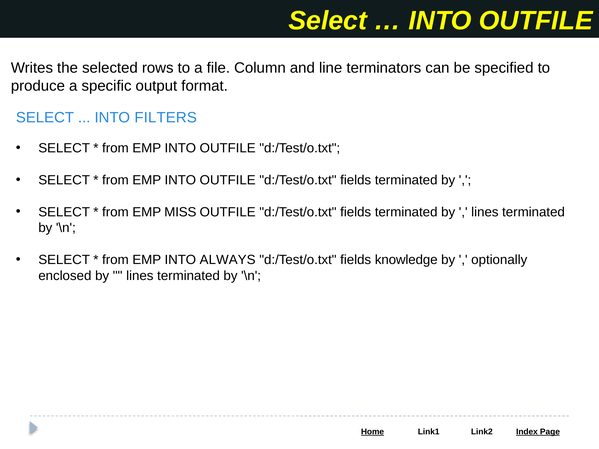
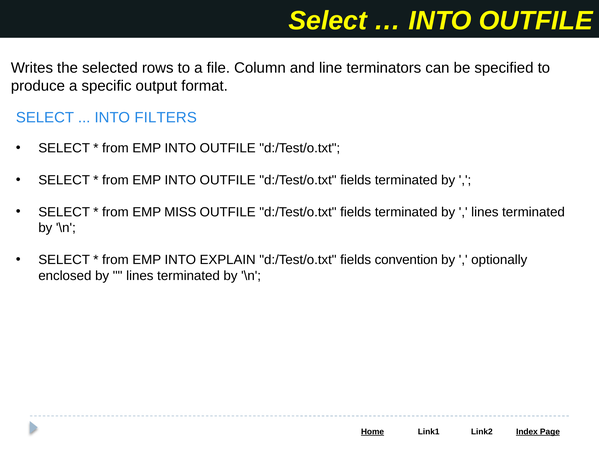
ALWAYS: ALWAYS -> EXPLAIN (228, 260)
knowledge: knowledge -> convention (406, 260)
